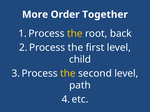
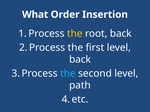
More: More -> What (35, 15)
Together: Together -> Insertion (105, 15)
child: child -> back (80, 60)
the colour: yellow -> light blue (68, 74)
